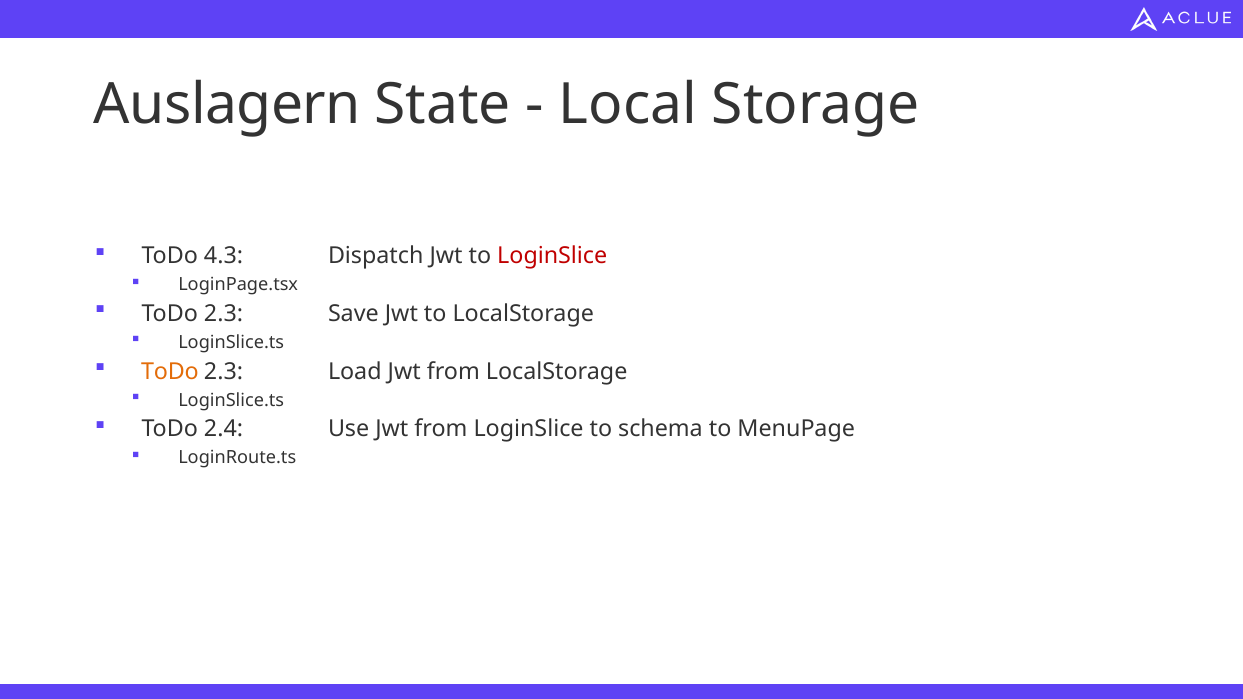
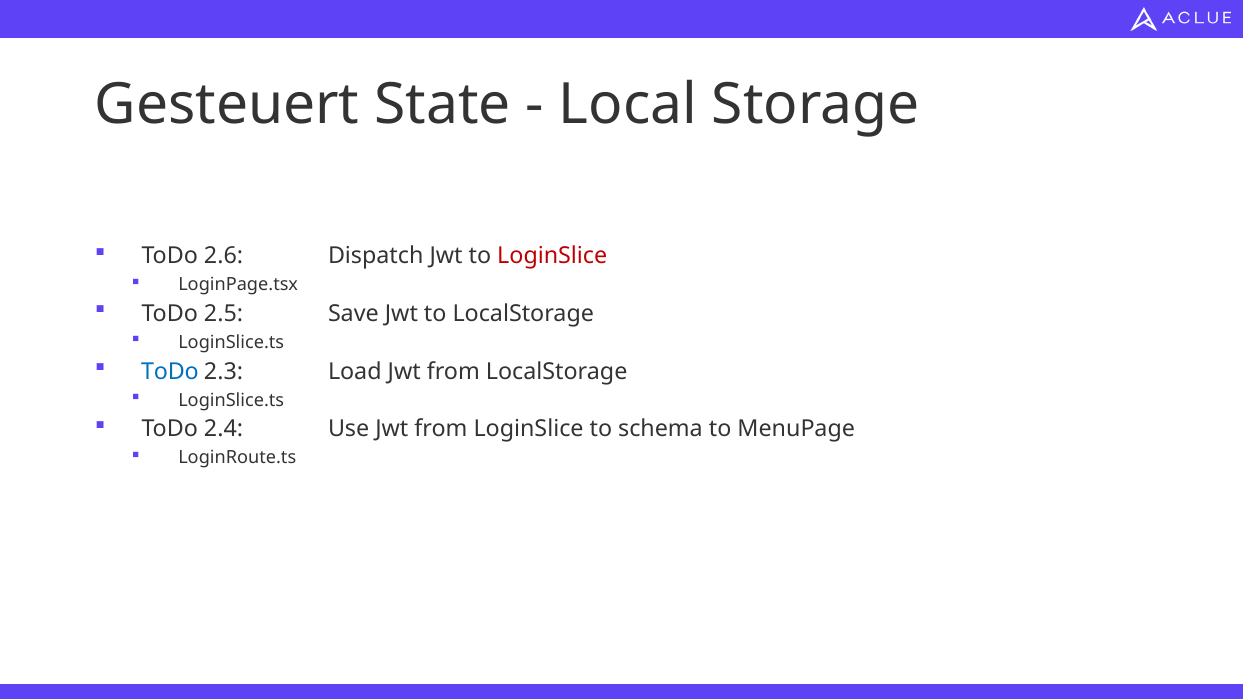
Auslagern: Auslagern -> Gesteuert (227, 104)
4.3: 4.3 -> 2.6 (224, 256)
2.3: 2.3 -> 2.5 (224, 314)
ToDo colour: orange -> blue (170, 371)
